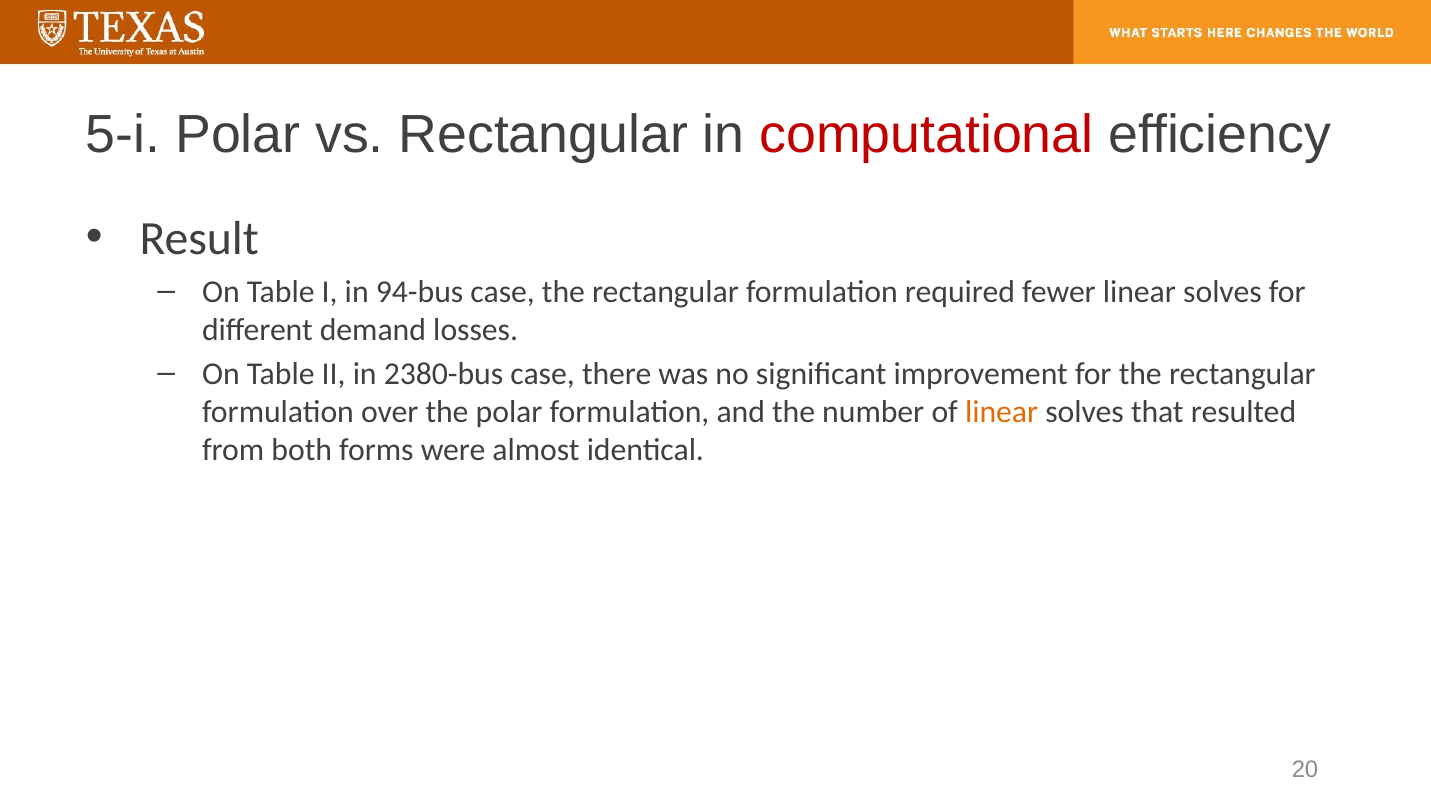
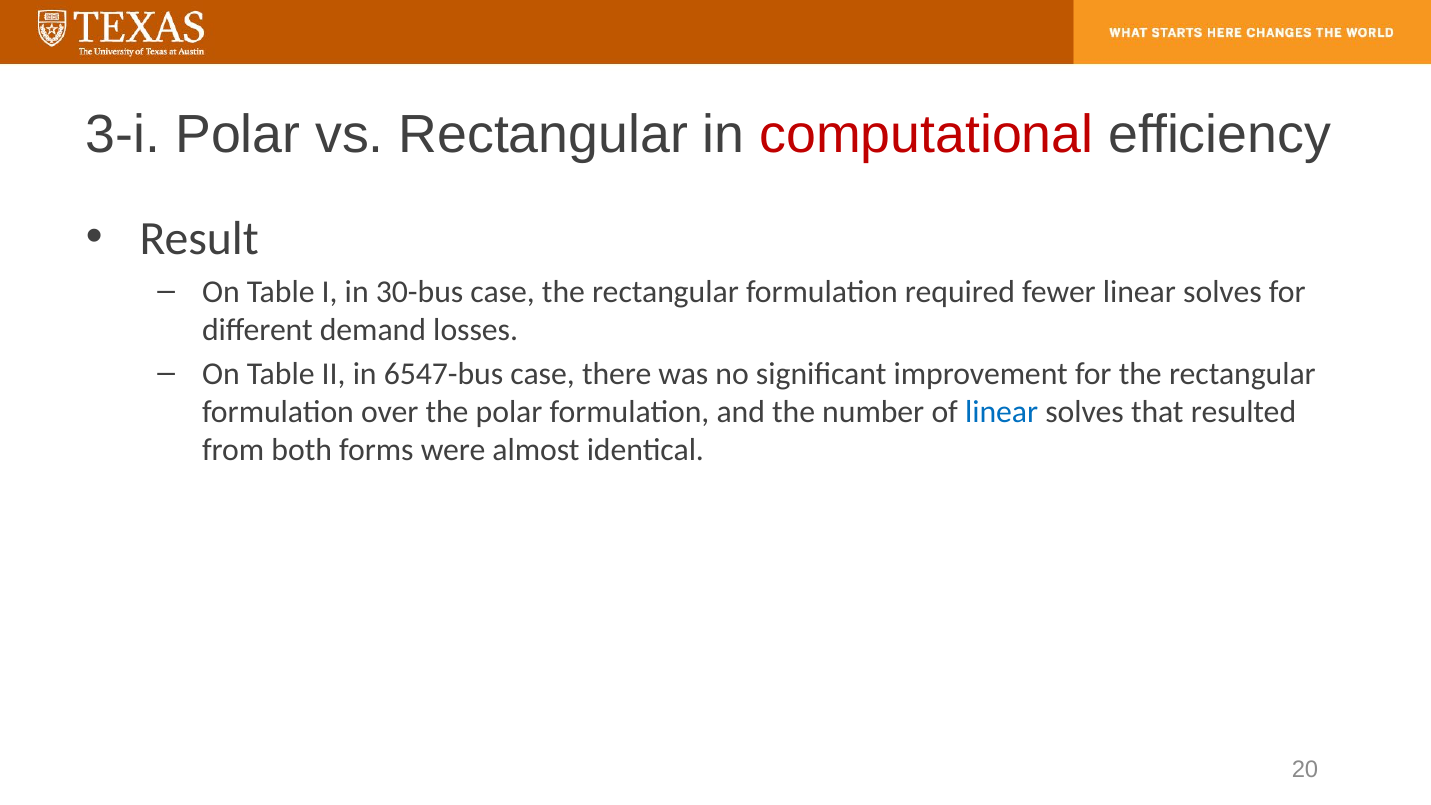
5-i: 5-i -> 3-i (123, 135)
94-bus: 94-bus -> 30-bus (420, 292)
2380-bus: 2380-bus -> 6547-bus (444, 374)
linear colour: orange -> blue (1002, 412)
